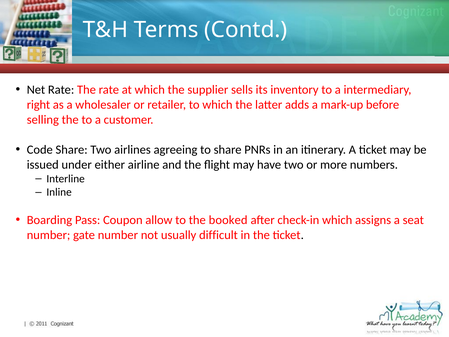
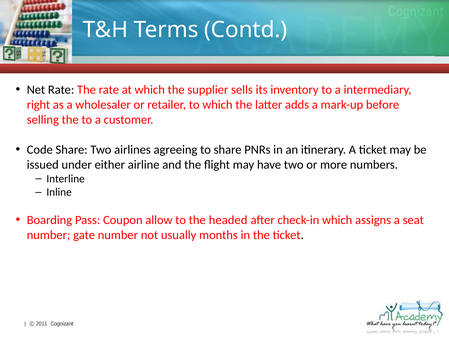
booked: booked -> headed (228, 220)
difficult: difficult -> months (218, 235)
